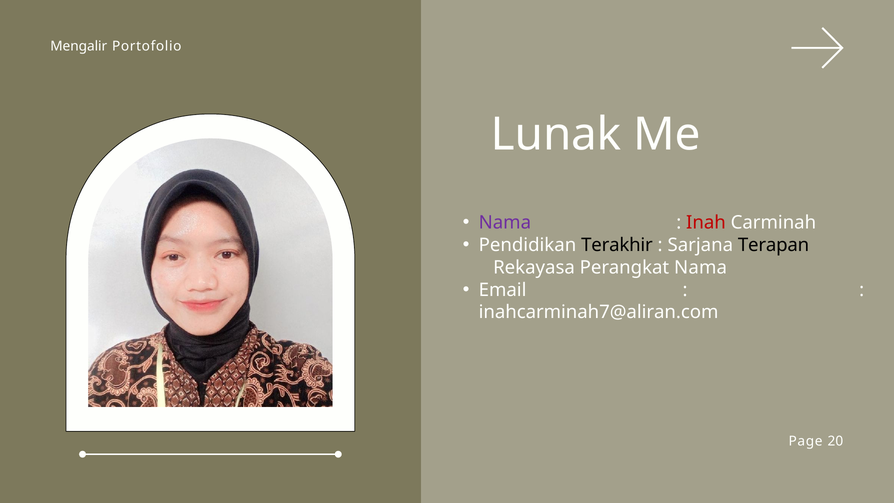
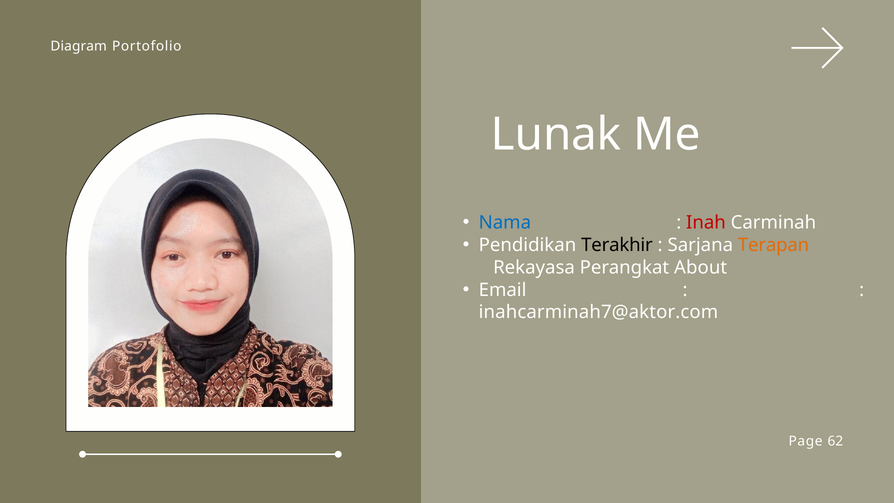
Mengalir: Mengalir -> Diagram (79, 46)
Nama colour: purple -> blue (505, 223)
Terapan colour: black -> orange (774, 245)
Perangkat Nama: Nama -> About (701, 267)
inahcarminah7@aliran.com: inahcarminah7@aliran.com -> inahcarminah7@aktor.com (598, 312)
20: 20 -> 62 (835, 441)
